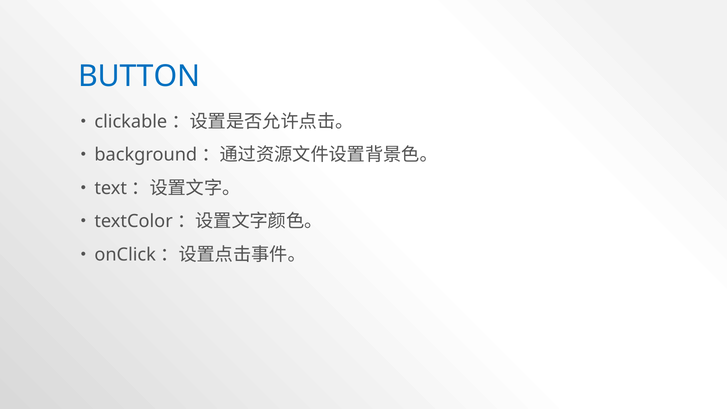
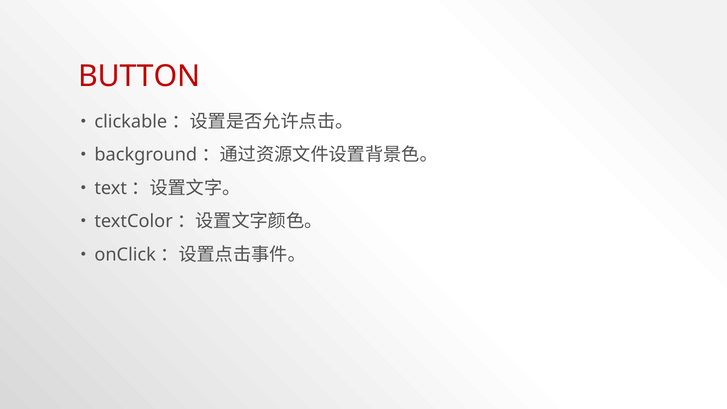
BUTTON colour: blue -> red (139, 76)
